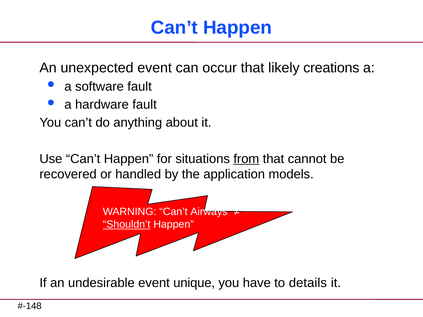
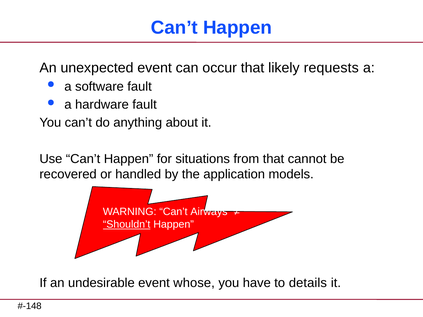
creations: creations -> requests (331, 68)
from underline: present -> none (246, 159)
unique: unique -> whose (194, 283)
